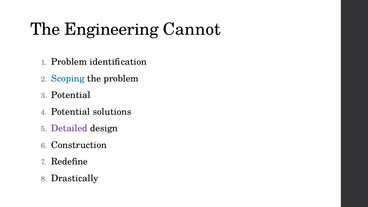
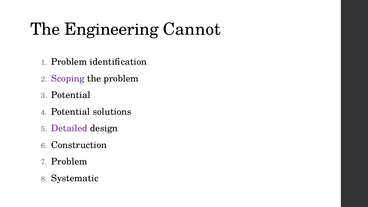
Scoping colour: blue -> purple (68, 79)
Redefine: Redefine -> Problem (69, 162)
Drastically: Drastically -> Systematic (75, 178)
